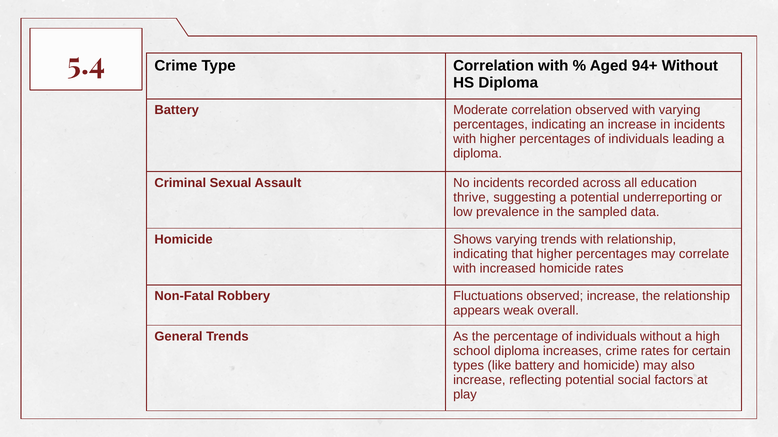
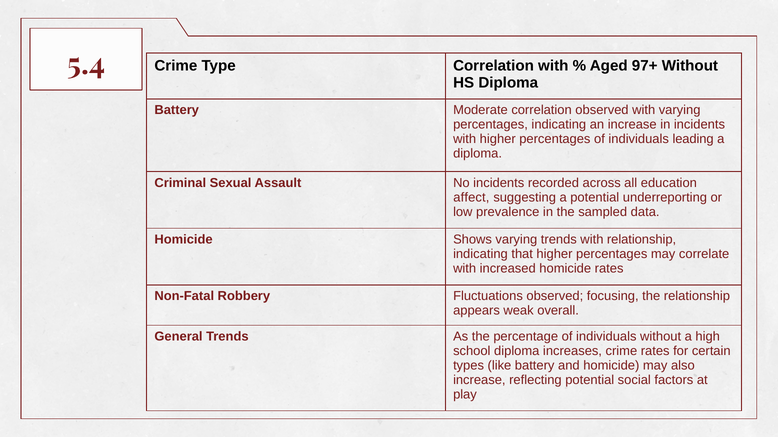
94+: 94+ -> 97+ (645, 66)
thrive: thrive -> affect (471, 198)
observed increase: increase -> focusing (613, 297)
